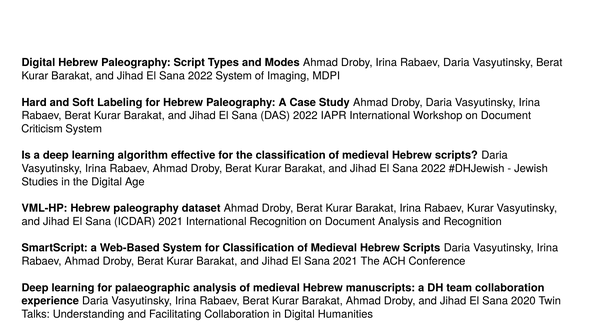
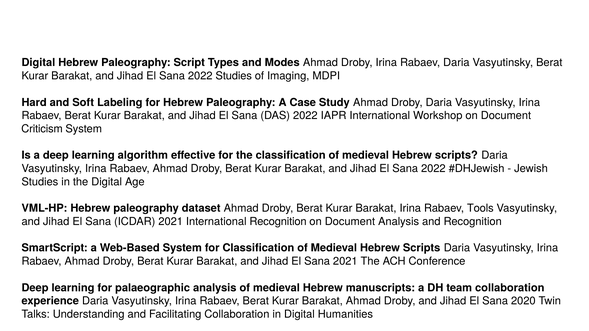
2022 System: System -> Studies (234, 76)
Rabaev Kurar: Kurar -> Tools (480, 208)
